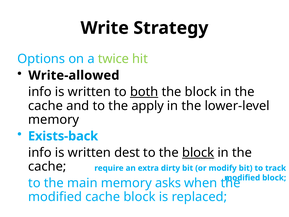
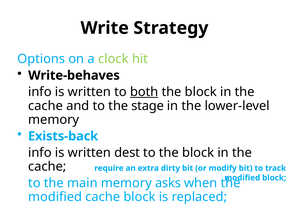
twice: twice -> clock (113, 59)
Write-allowed: Write-allowed -> Write-behaves (74, 75)
apply: apply -> stage (148, 106)
block underline: present -> none (198, 152)
